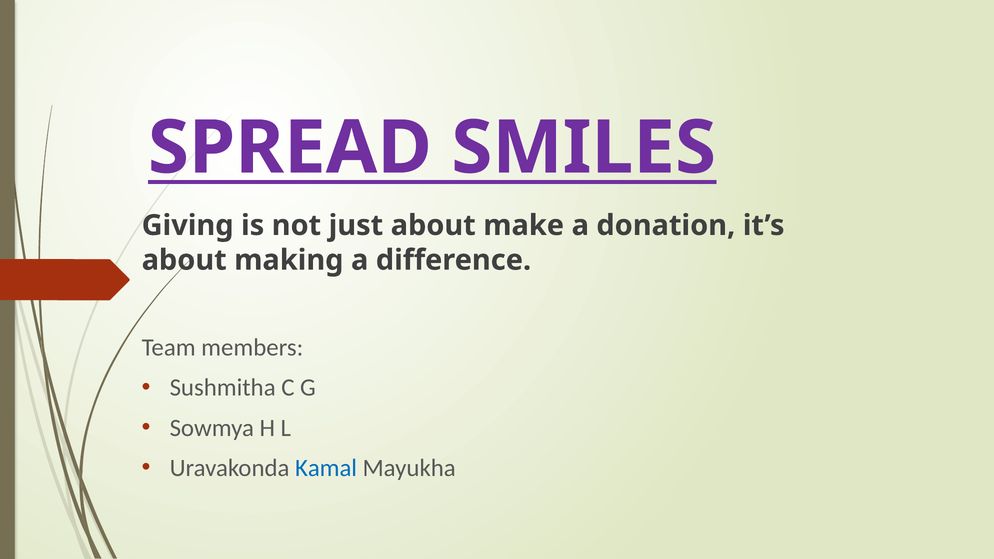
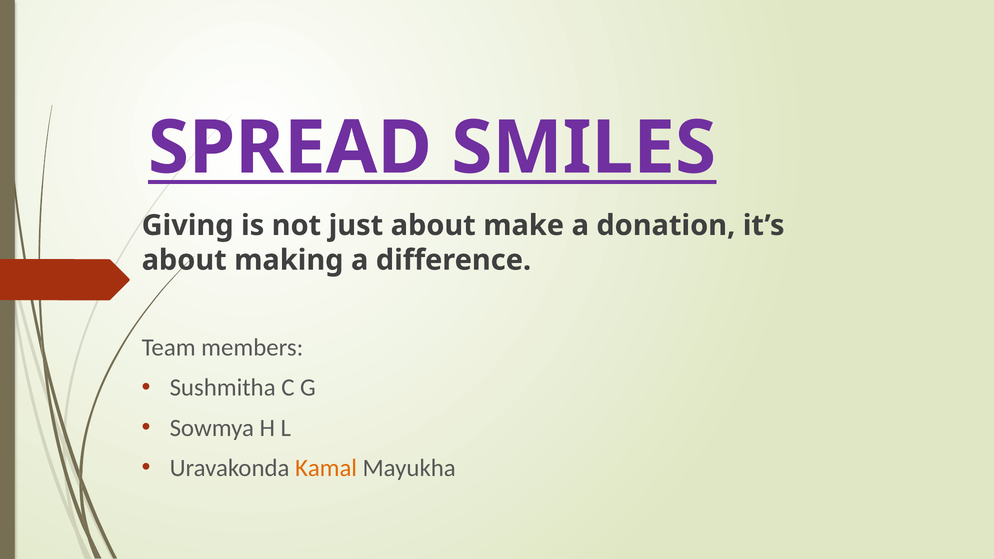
Kamal colour: blue -> orange (326, 468)
